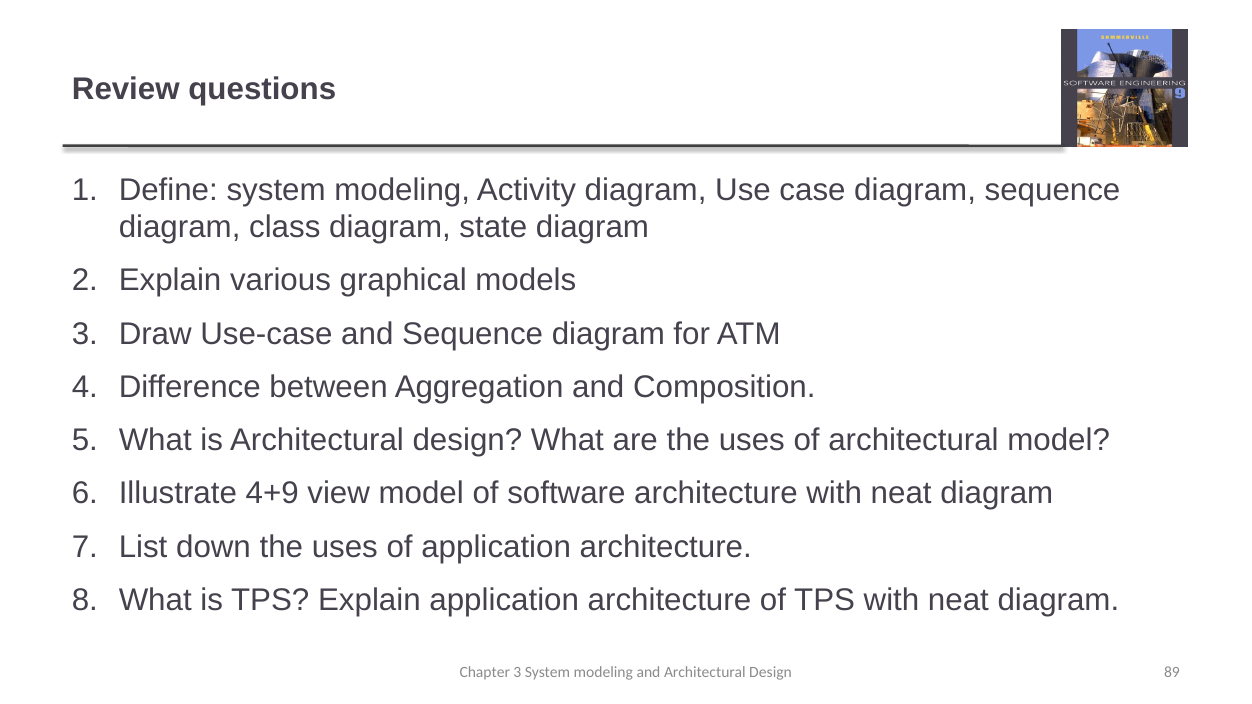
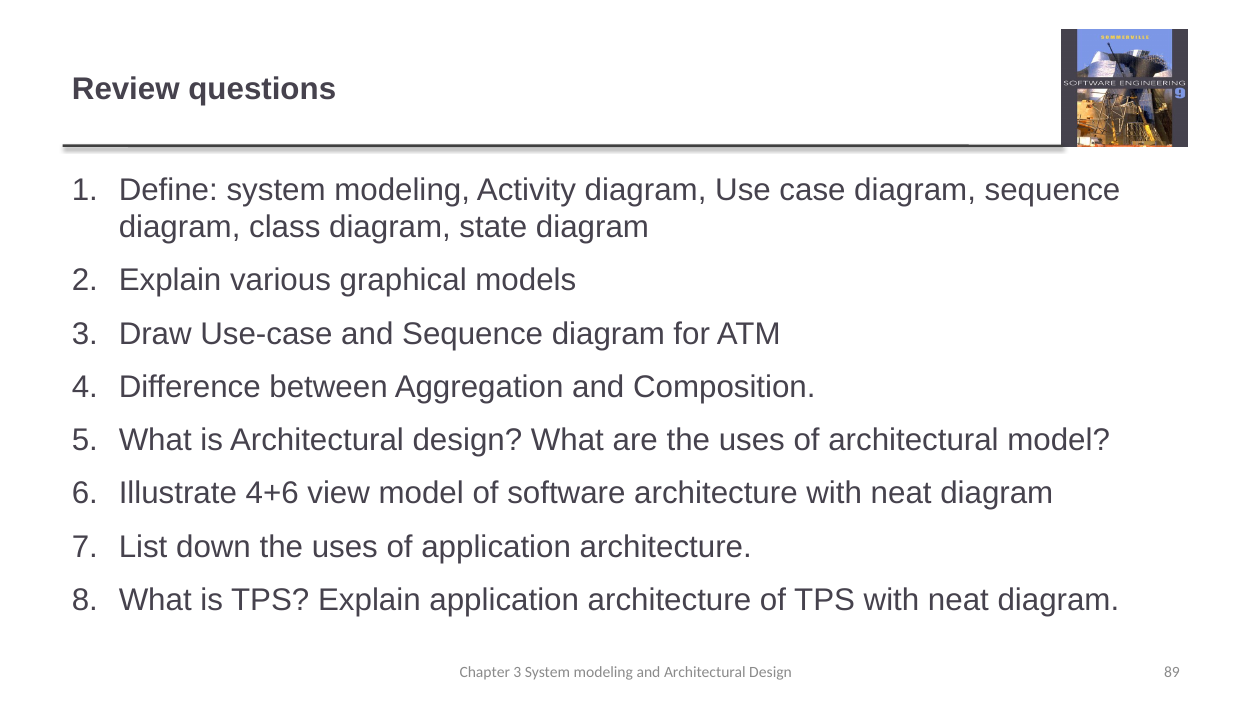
4+9: 4+9 -> 4+6 (272, 494)
